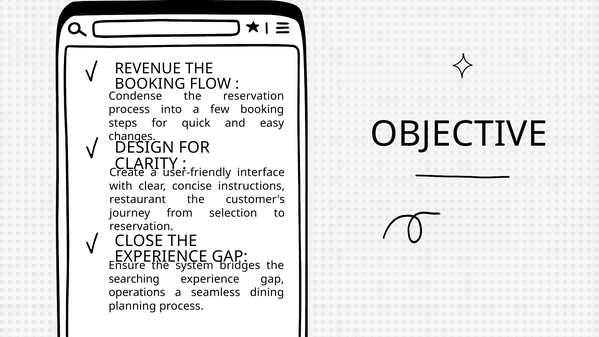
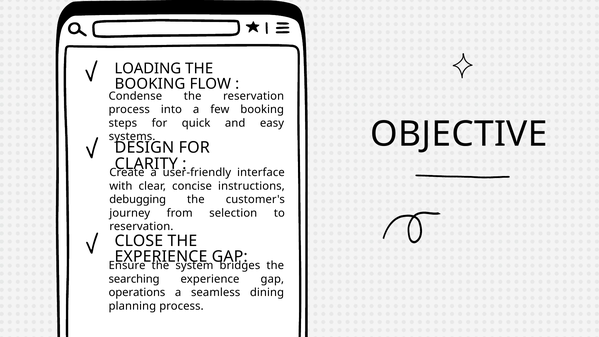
REVENUE: REVENUE -> LOADING (148, 69)
changes: changes -> systems (132, 137)
restaurant: restaurant -> debugging (138, 199)
